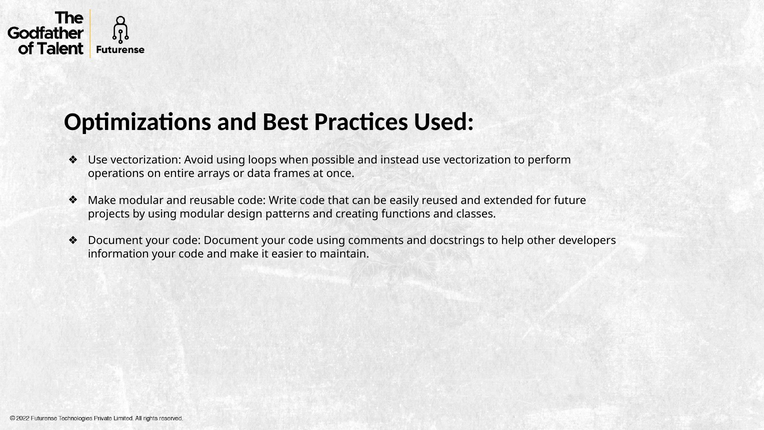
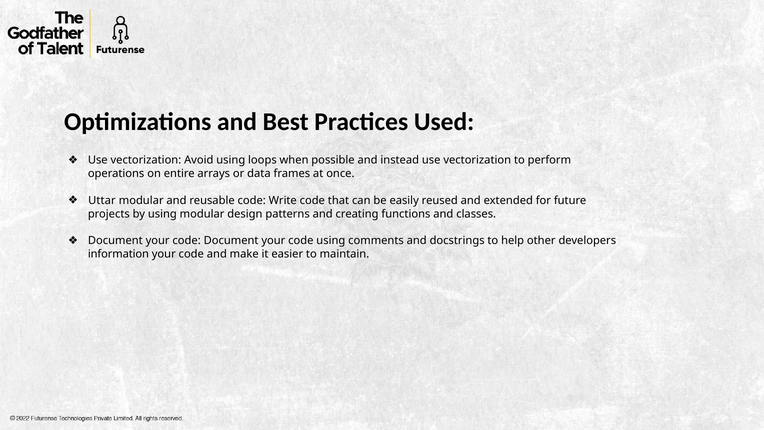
Make: Make -> Uttar (102, 200)
